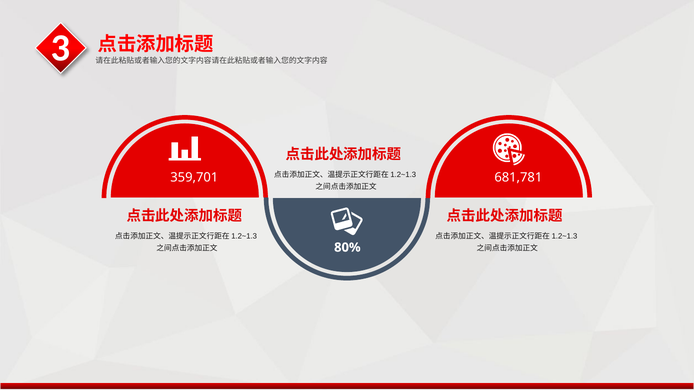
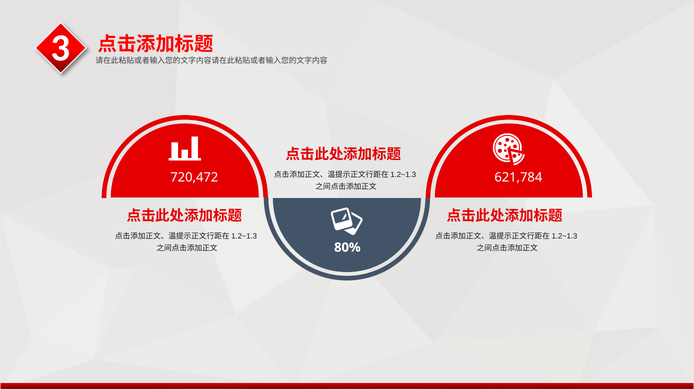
359,701: 359,701 -> 720,472 (194, 178)
681,781: 681,781 -> 621,784 (518, 178)
